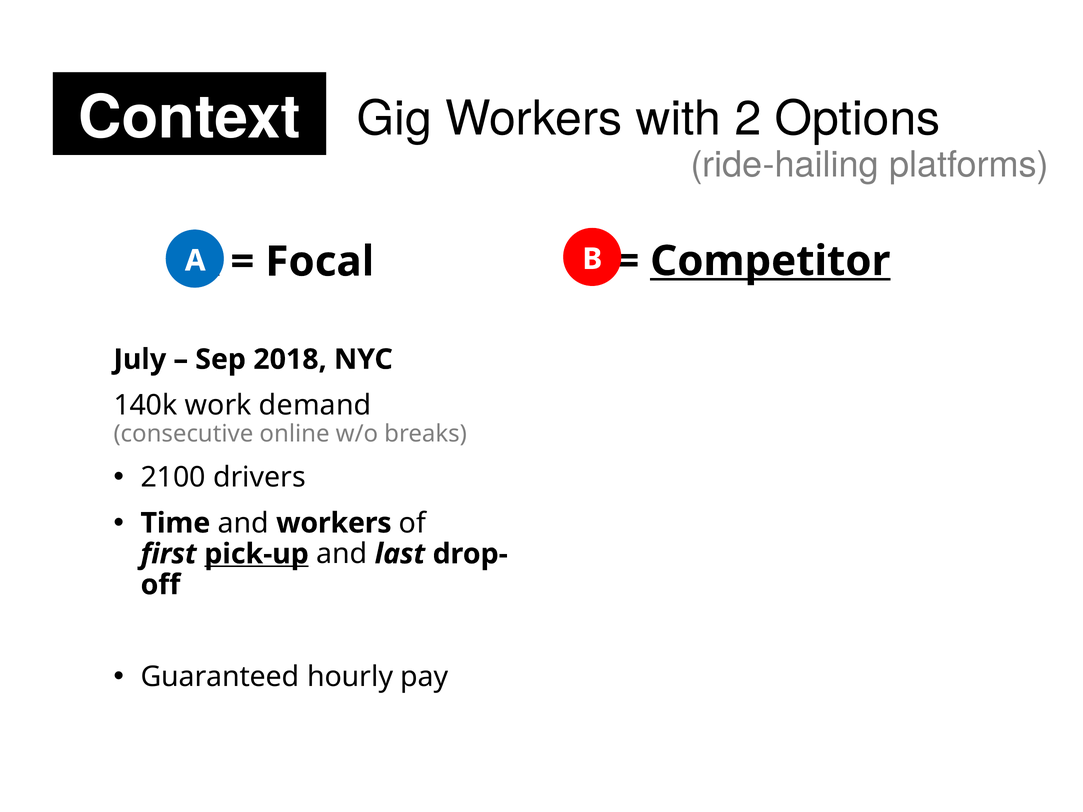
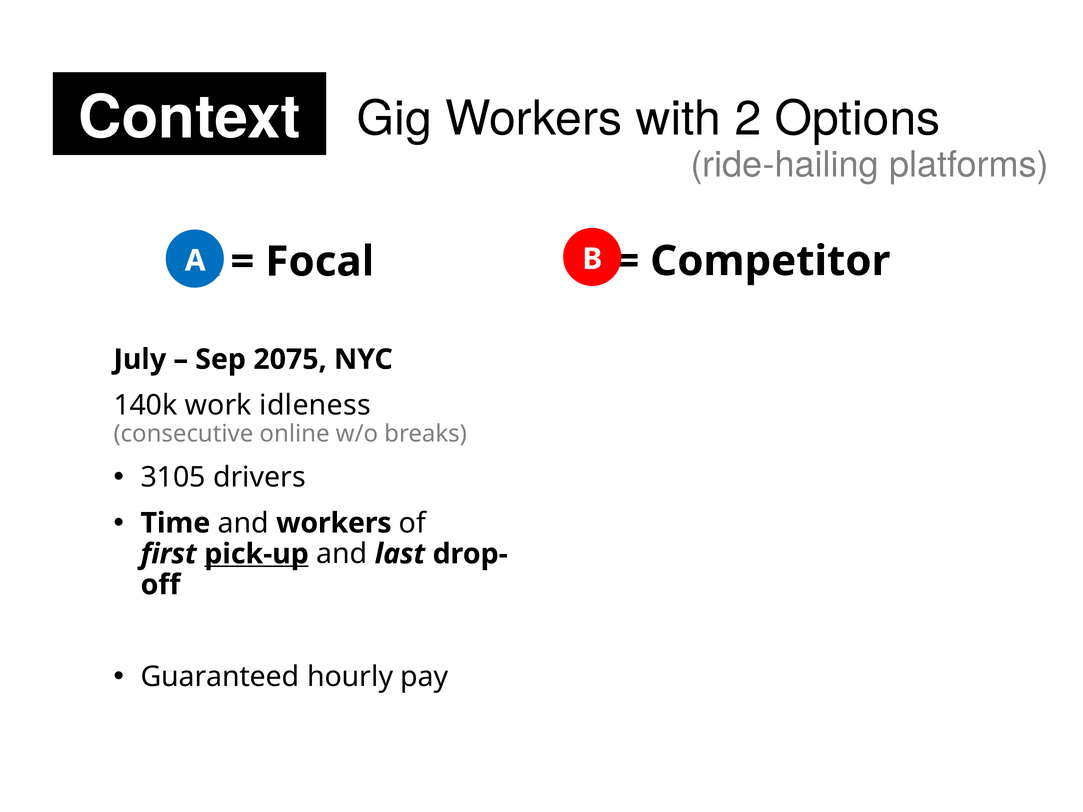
Competitor underline: present -> none (770, 261)
2018: 2018 -> 2075 (290, 360)
demand: demand -> idleness (315, 405)
2100: 2100 -> 3105 (173, 477)
